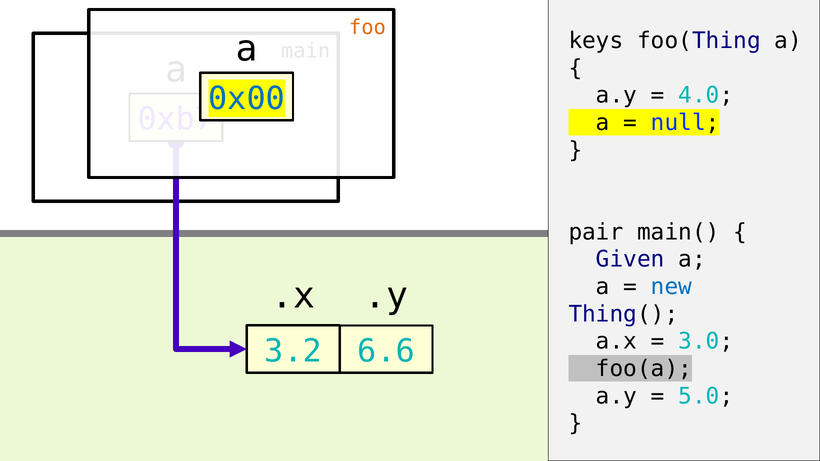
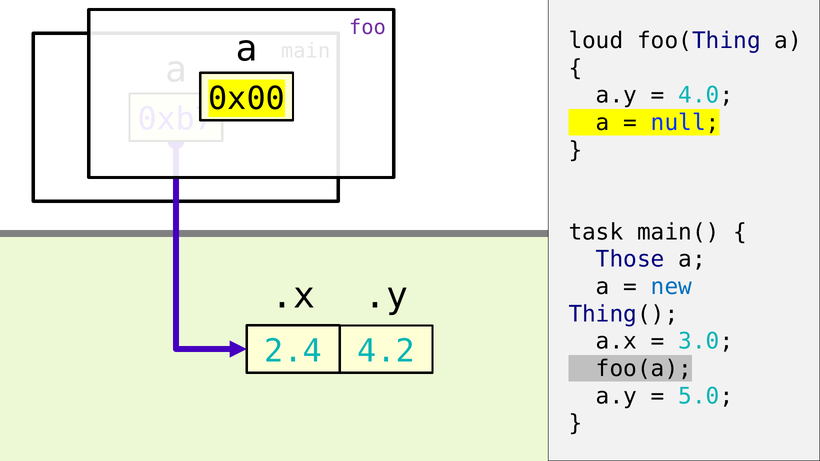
foo colour: orange -> purple (367, 27)
keys: keys -> loud (596, 41)
0x00 colour: blue -> black (247, 99)
pair: pair -> task (596, 232)
Given: Given -> Those (630, 260)
3.2: 3.2 -> 2.4 (293, 351)
6.6: 6.6 -> 4.2 (386, 352)
